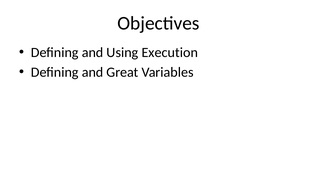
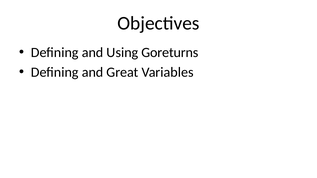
Execution: Execution -> Goreturns (170, 53)
